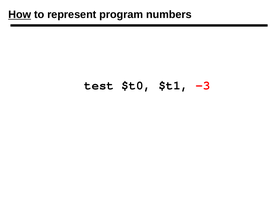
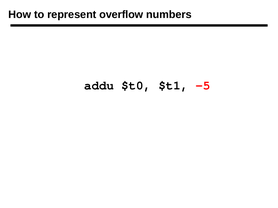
How underline: present -> none (20, 15)
program: program -> overflow (121, 15)
test: test -> addu (99, 86)
-3: -3 -> -5 (203, 86)
